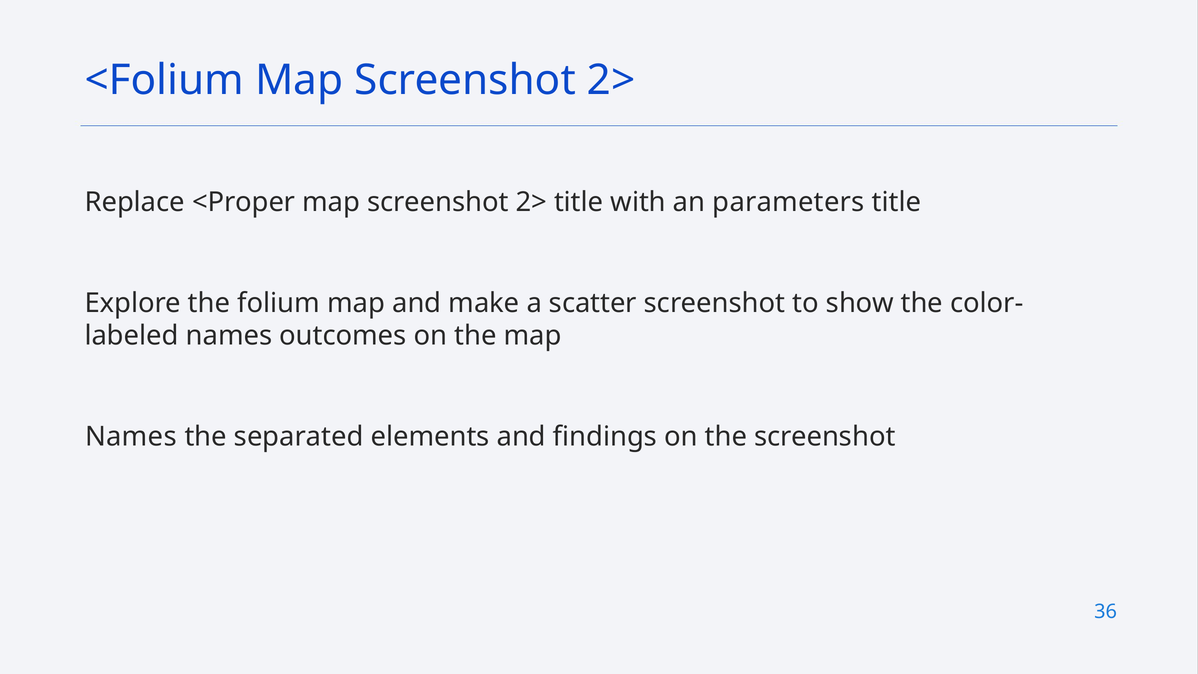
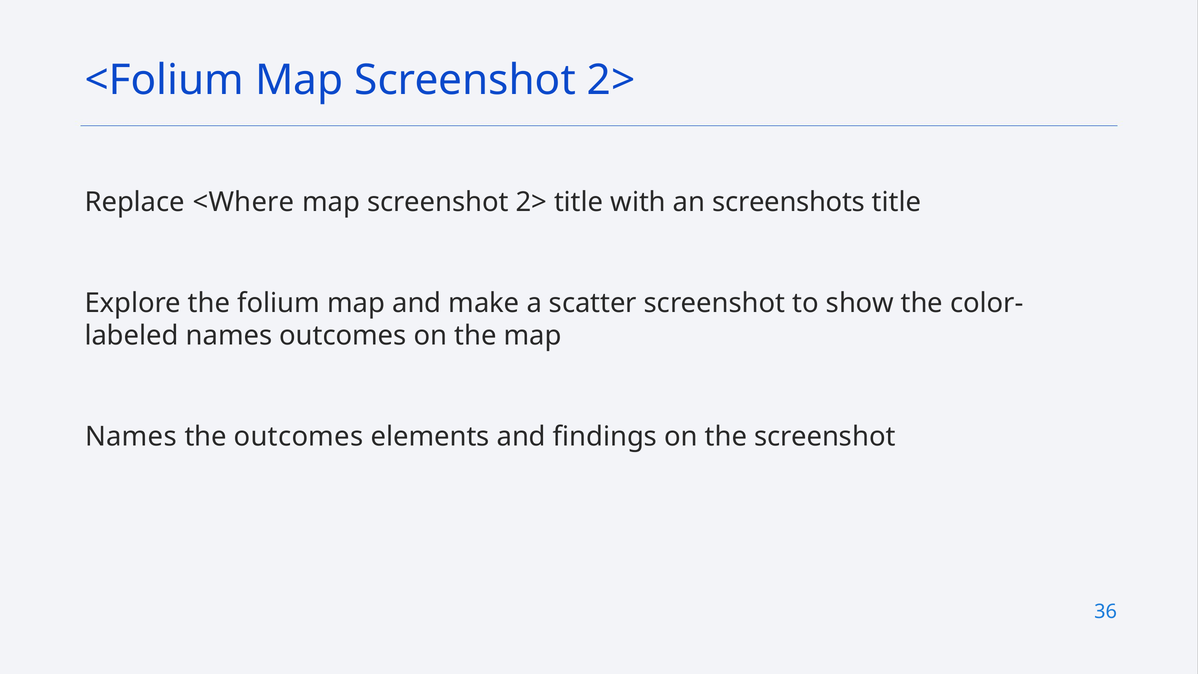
<Proper: <Proper -> <Where (243, 202)
parameters: parameters -> screenshots (789, 202)
the separated: separated -> outcomes (299, 437)
